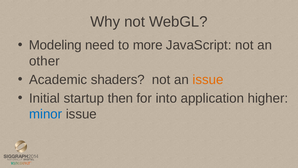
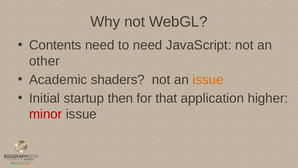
Modeling: Modeling -> Contents (55, 45)
to more: more -> need (148, 45)
into: into -> that (166, 98)
minor colour: blue -> red (46, 114)
